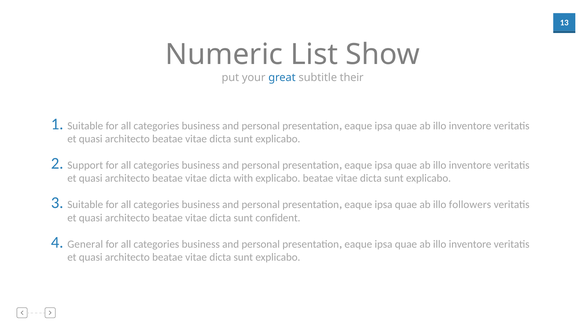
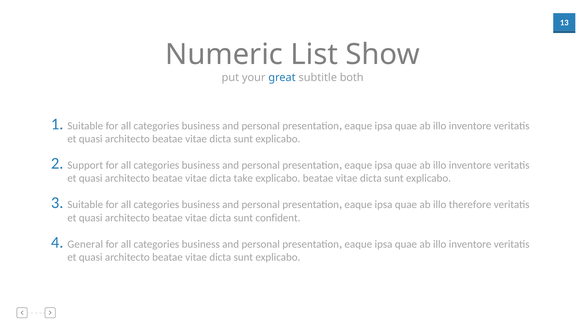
their: their -> both (352, 77)
with: with -> take (243, 178)
followers: followers -> therefore (470, 205)
